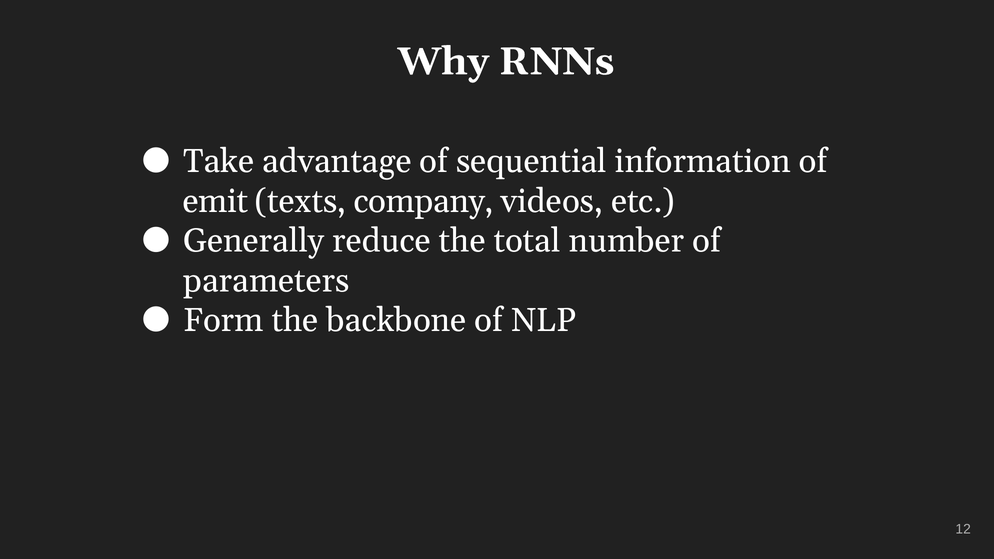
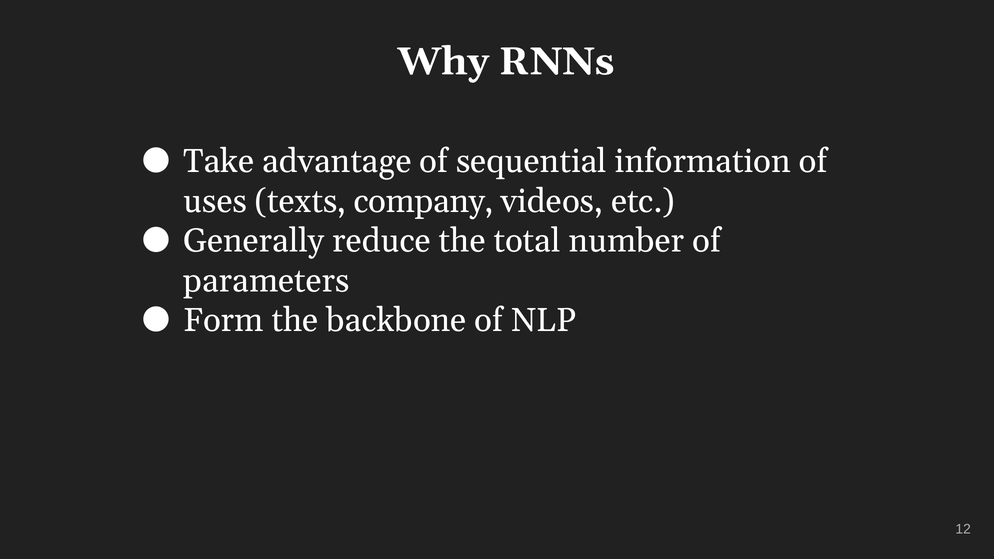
emit: emit -> uses (215, 201)
